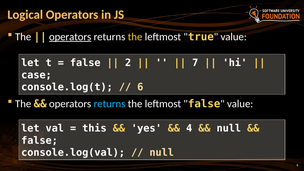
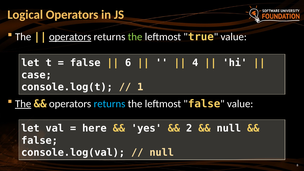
the colour: yellow -> light green (135, 37)
2: 2 -> 6 (128, 63)
7: 7 -> 4 (195, 63)
6: 6 -> 1 (140, 87)
The underline: none -> present (23, 104)
this: this -> here (94, 128)
4: 4 -> 2 (189, 128)
